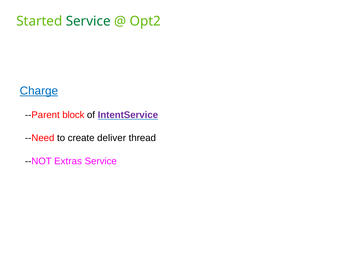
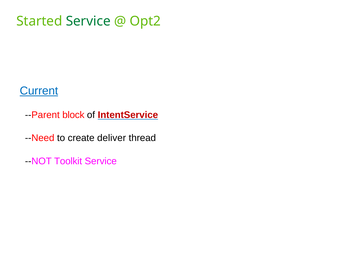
Charge: Charge -> Current (39, 91)
IntentService colour: purple -> red (128, 115)
Extras: Extras -> Toolkit (68, 161)
